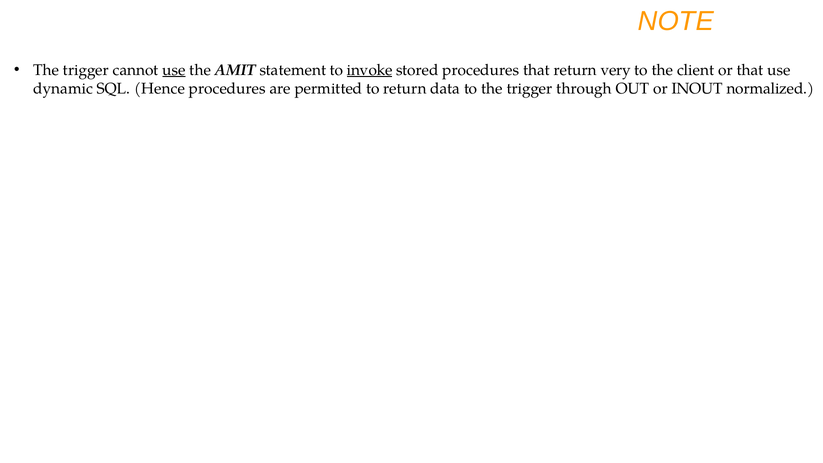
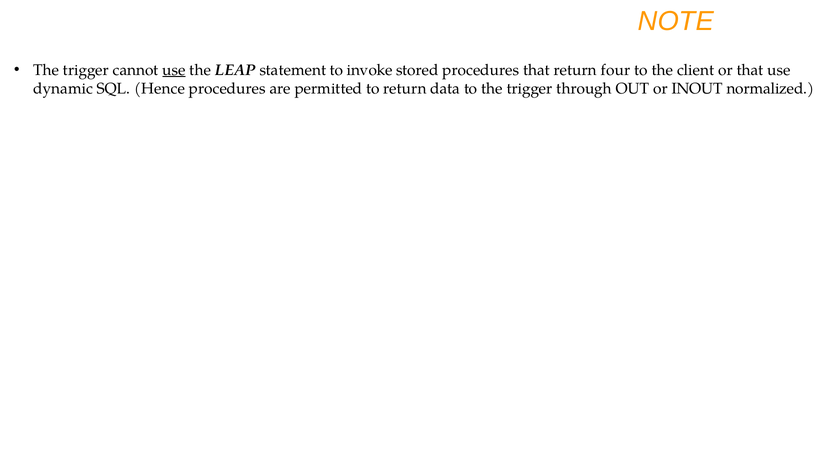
AMIT: AMIT -> LEAP (235, 70)
invoke underline: present -> none (370, 70)
very: very -> four (616, 70)
